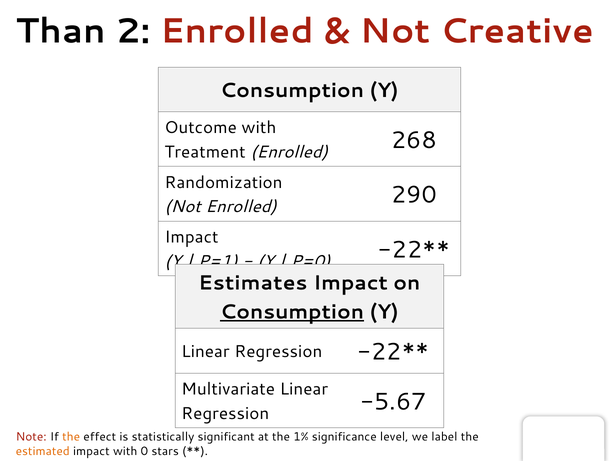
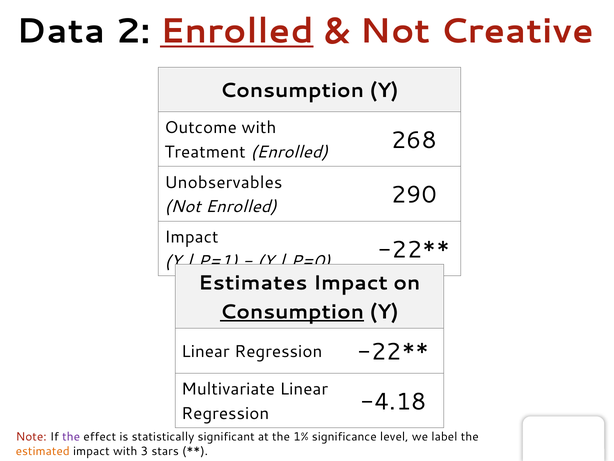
Than: Than -> Data (61, 31)
Enrolled underline: none -> present (237, 31)
Randomization: Randomization -> Unobservables (223, 182)
-5.67: -5.67 -> -4.18 (393, 401)
the colour: orange -> purple (71, 436)
0: 0 -> 3 (144, 451)
